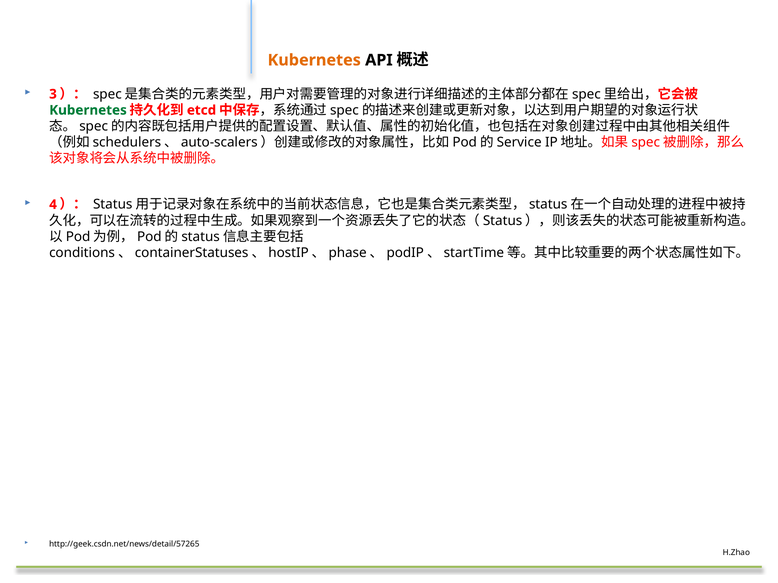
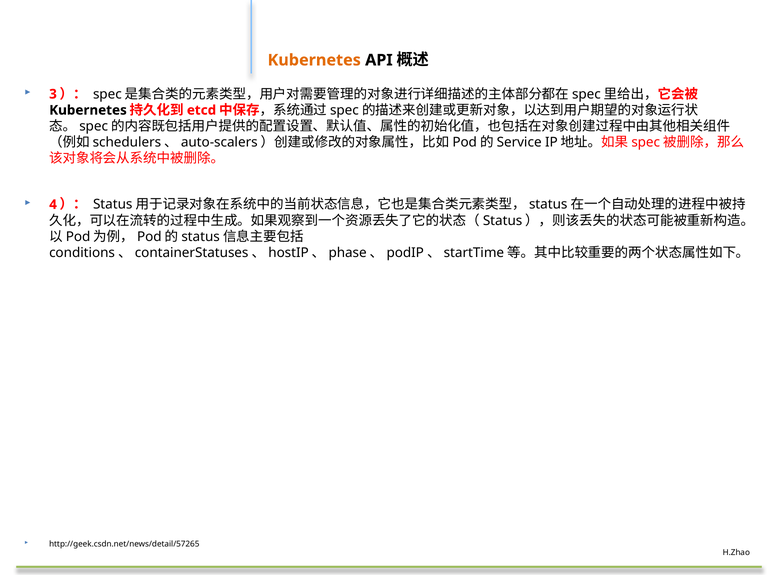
Kubernetes colour: green -> black (88, 110)
